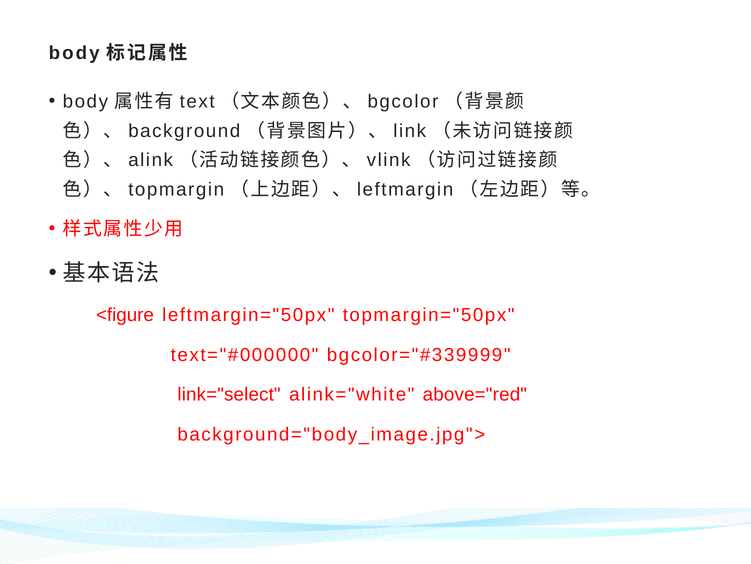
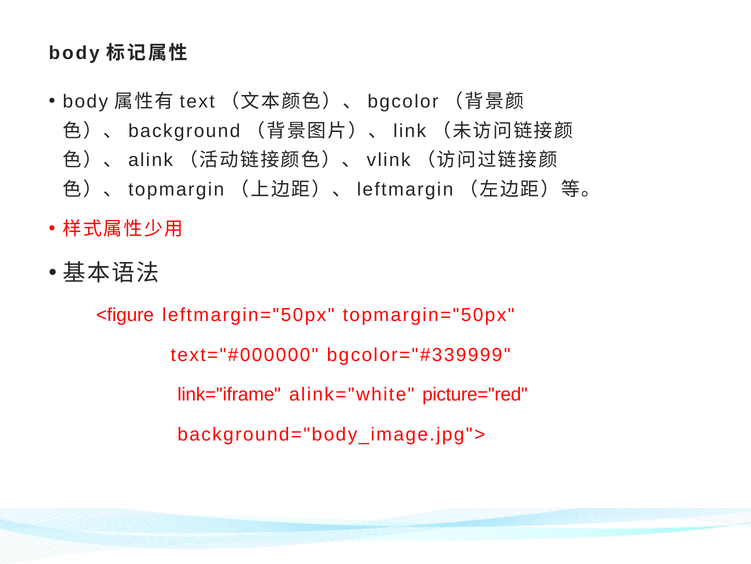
link="select: link="select -> link="iframe (229, 394)
above="red: above="red -> picture="red (475, 394)
